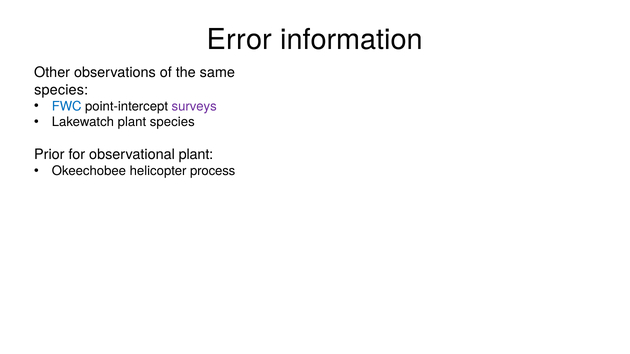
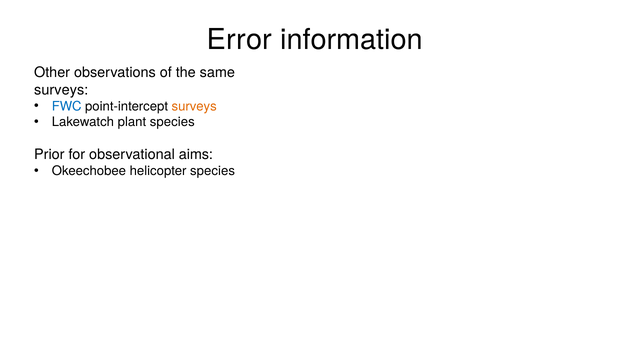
species: species -> surveys (61, 90)
surveys colour: purple -> orange (194, 107)
observational plant: plant -> aims (196, 155)
helicopter process: process -> species (213, 171)
